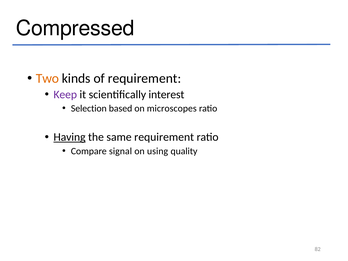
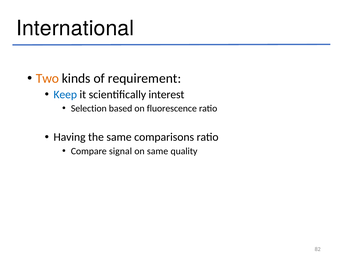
Compressed: Compressed -> International (75, 28)
Keep colour: purple -> blue (65, 94)
microscopes: microscopes -> fluorescence (172, 108)
Having underline: present -> none (70, 137)
same requirement: requirement -> comparisons (164, 137)
on using: using -> same (158, 151)
